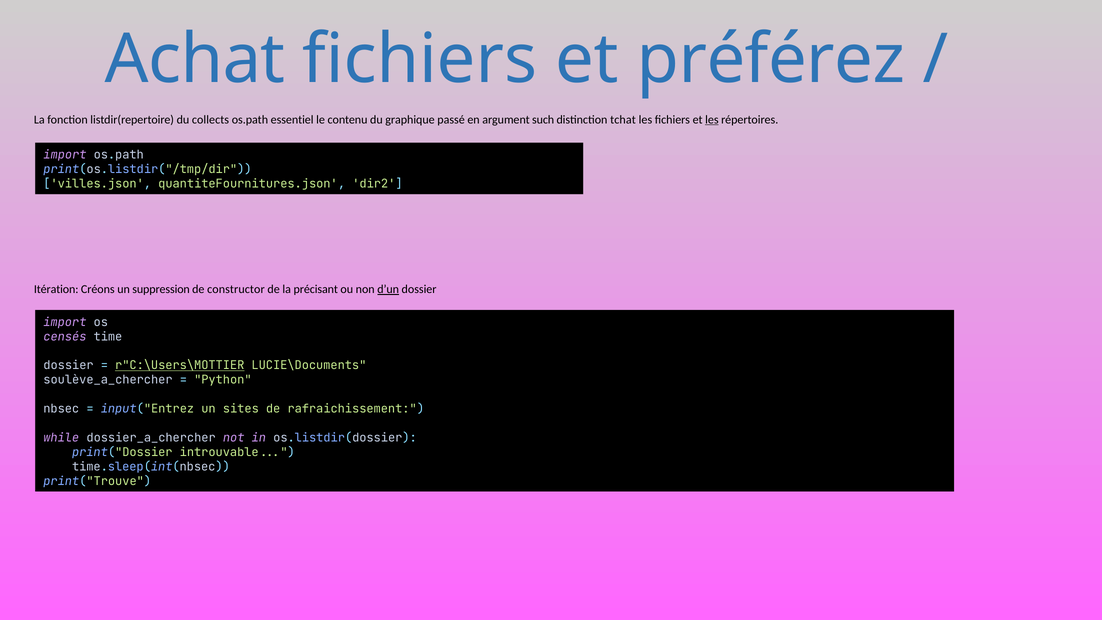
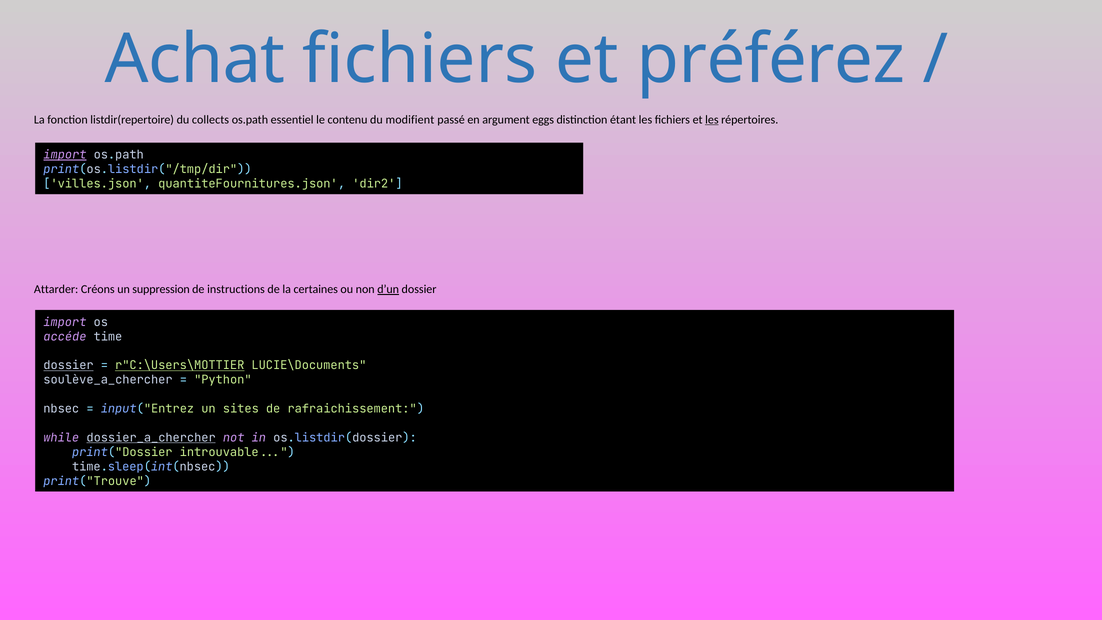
graphique: graphique -> modifient (410, 120)
such: such -> eggs (543, 120)
tchat: tchat -> étant (623, 120)
import underline: none -> present (65, 155)
Itération: Itération -> Attarder (56, 289)
constructor: constructor -> instructions (236, 289)
précisant: précisant -> certaines (316, 289)
censés: censés -> accéde (65, 336)
dossier underline: none -> present (69, 365)
dossier_a_chercher underline: none -> present (151, 438)
